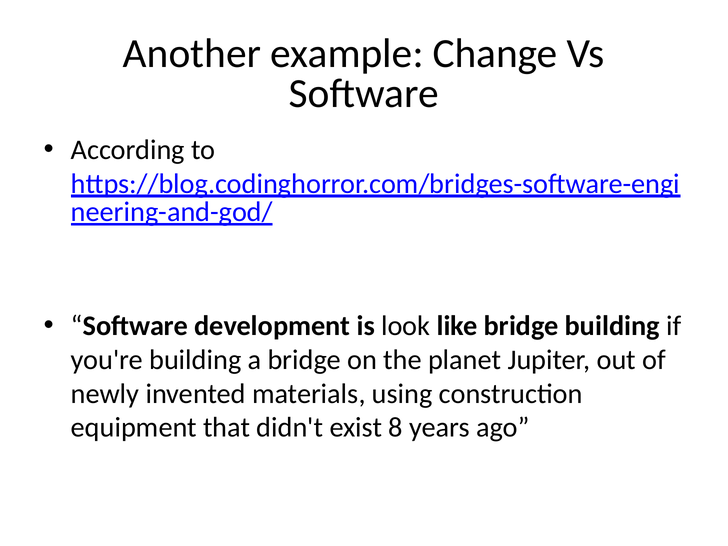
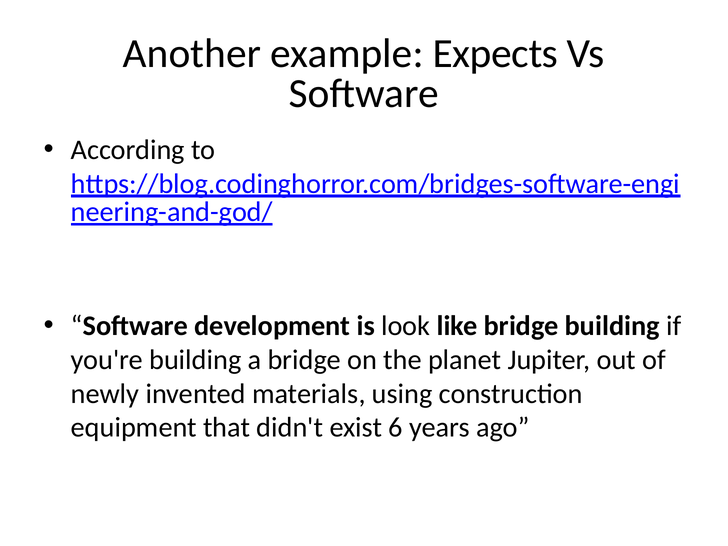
Change: Change -> Expects (495, 54)
8: 8 -> 6 (396, 428)
